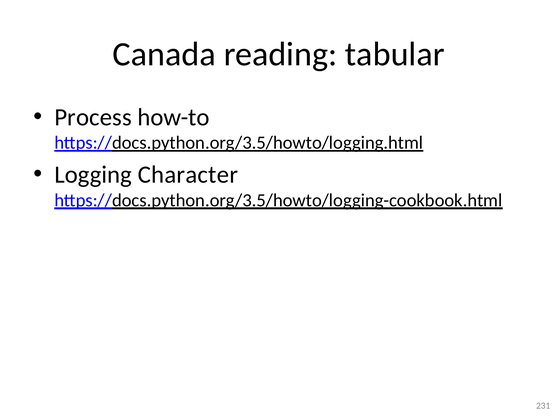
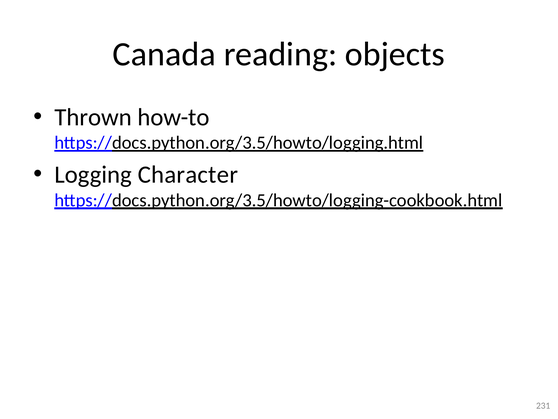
tabular: tabular -> objects (395, 54)
Process: Process -> Thrown (93, 117)
